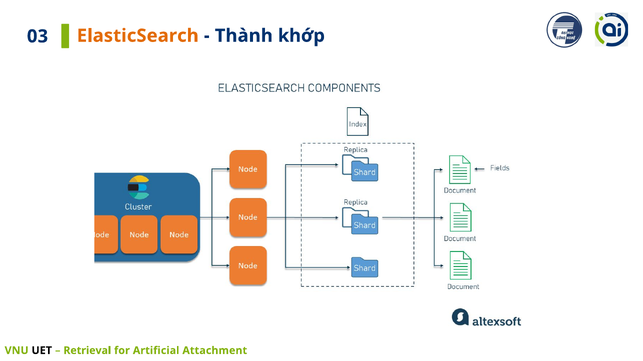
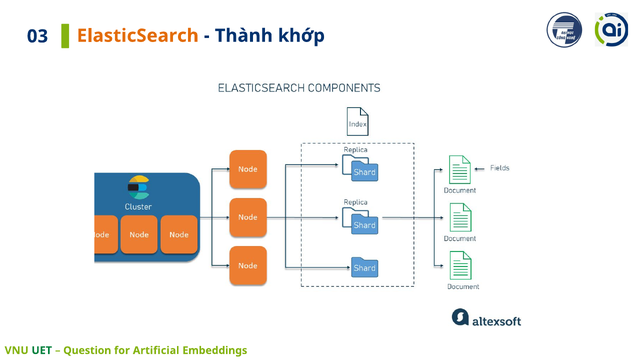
UET colour: black -> green (42, 351)
Retrieval: Retrieval -> Question (87, 351)
Attachment: Attachment -> Embeddings (215, 351)
